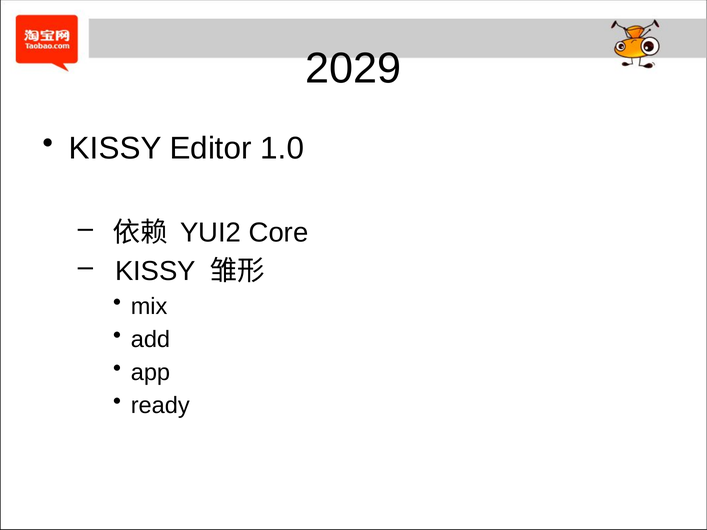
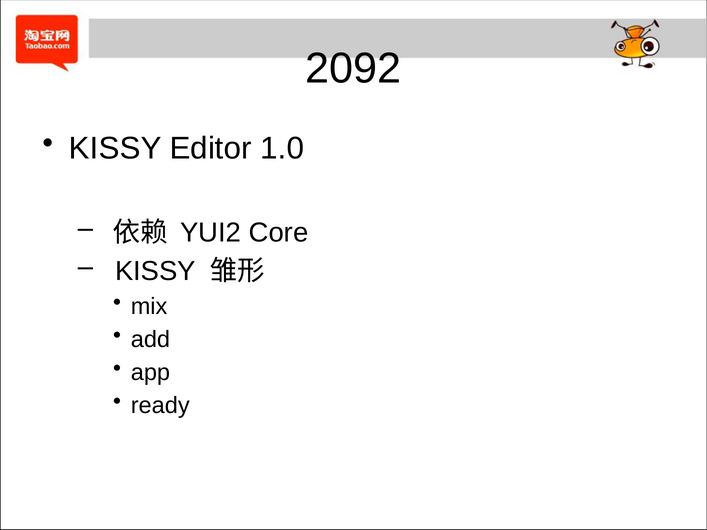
2029: 2029 -> 2092 (353, 68)
